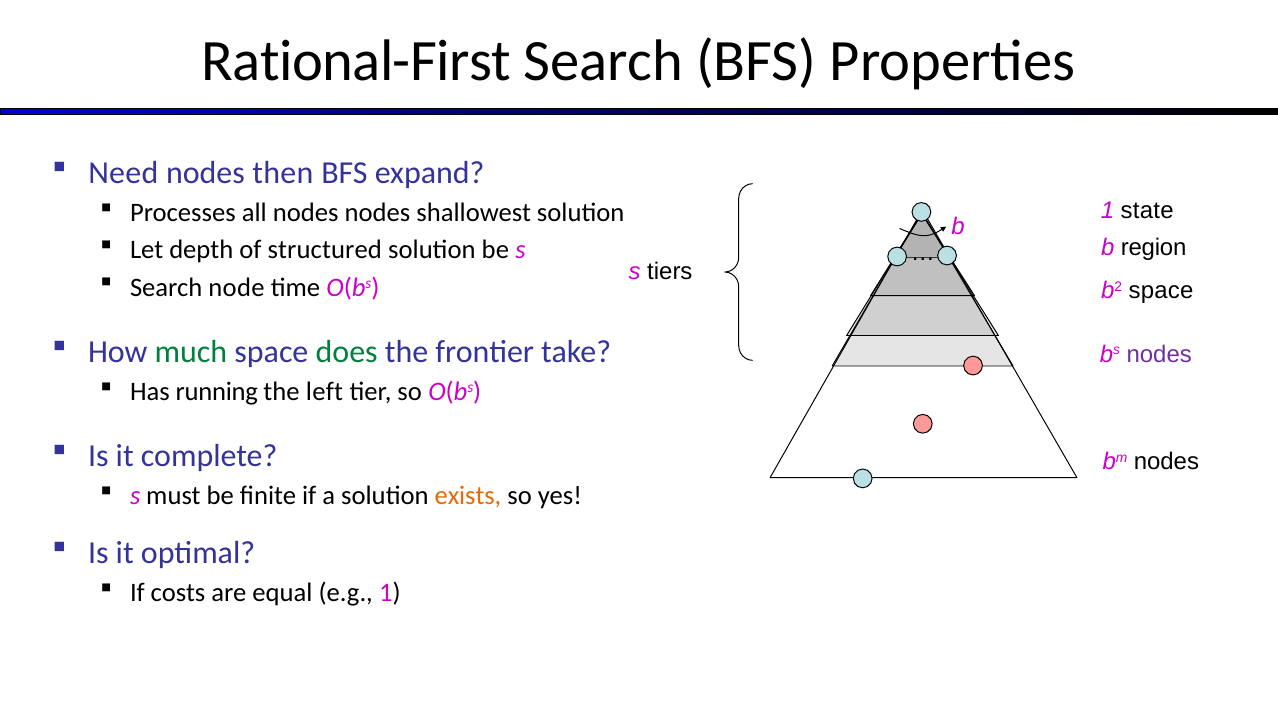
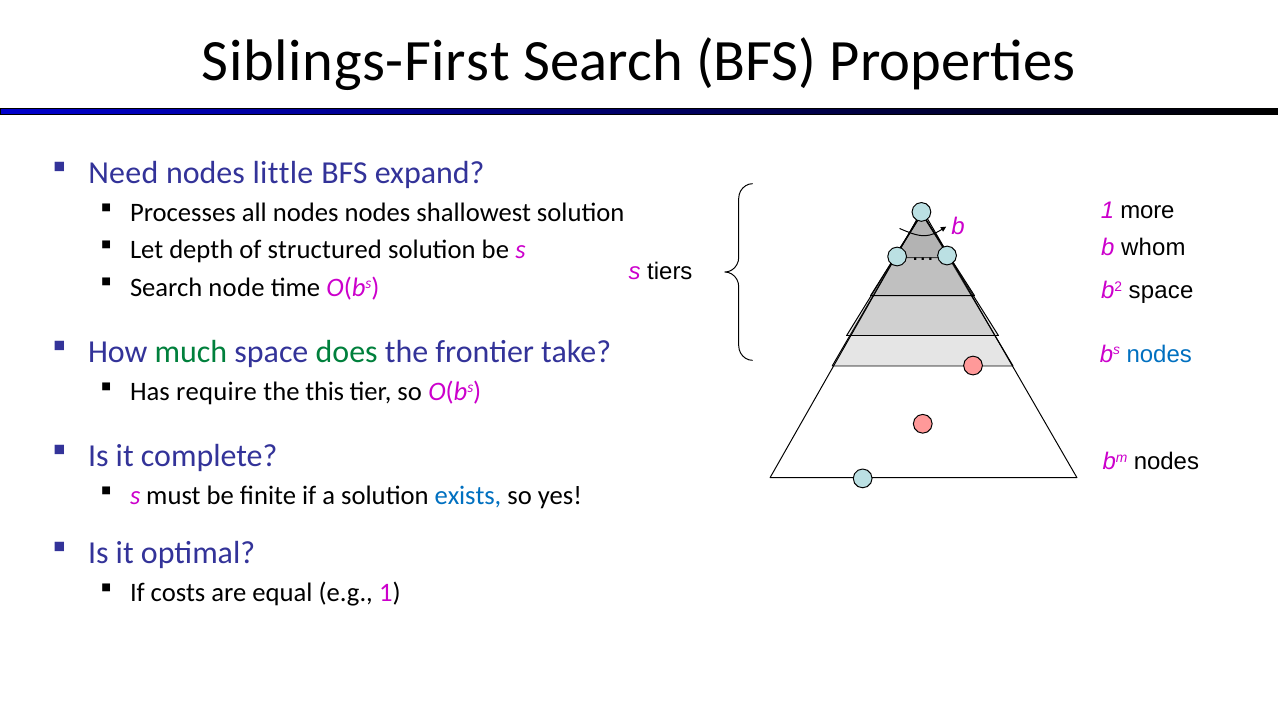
Rational-First: Rational-First -> Siblings-First (356, 61)
then: then -> little (283, 173)
state: state -> more (1147, 211)
region: region -> whom (1153, 248)
nodes colour: purple -> blue (1159, 354)
running: running -> require (217, 392)
left: left -> this (325, 392)
exists colour: orange -> blue (468, 496)
